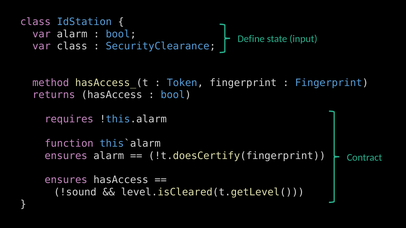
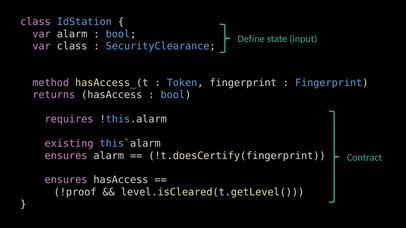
function: function -> existing (69, 144)
!sound: !sound -> !proof (75, 192)
